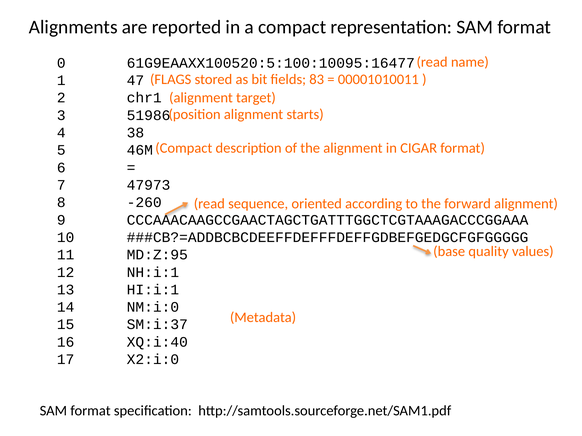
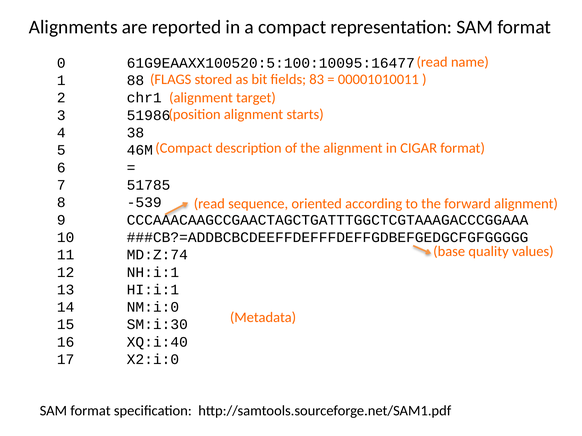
47: 47 -> 88 (135, 80)
47973: 47973 -> 51785 (149, 185)
-260: -260 -> -539 (144, 203)
MD:Z:95: MD:Z:95 -> MD:Z:74 (157, 255)
SM:i:37: SM:i:37 -> SM:i:30 (157, 325)
